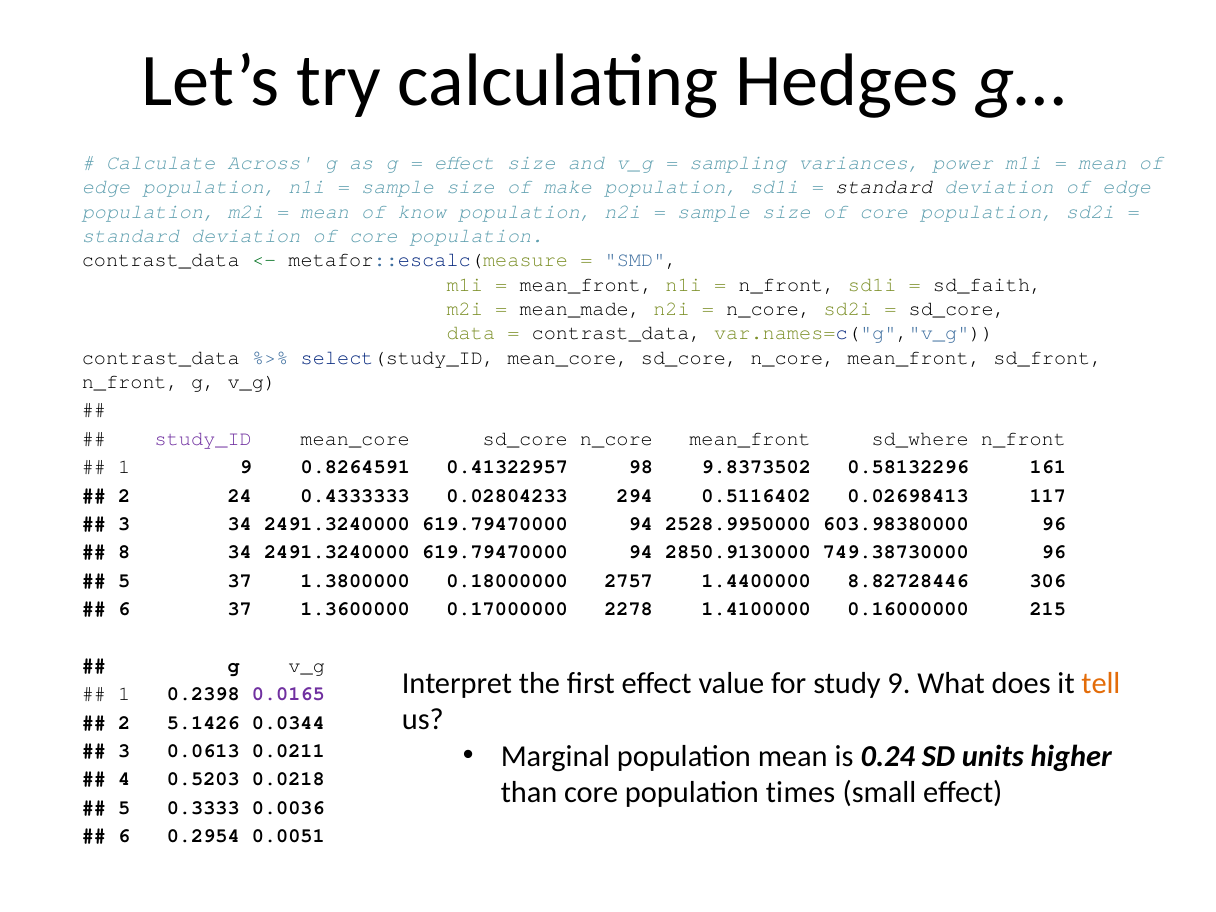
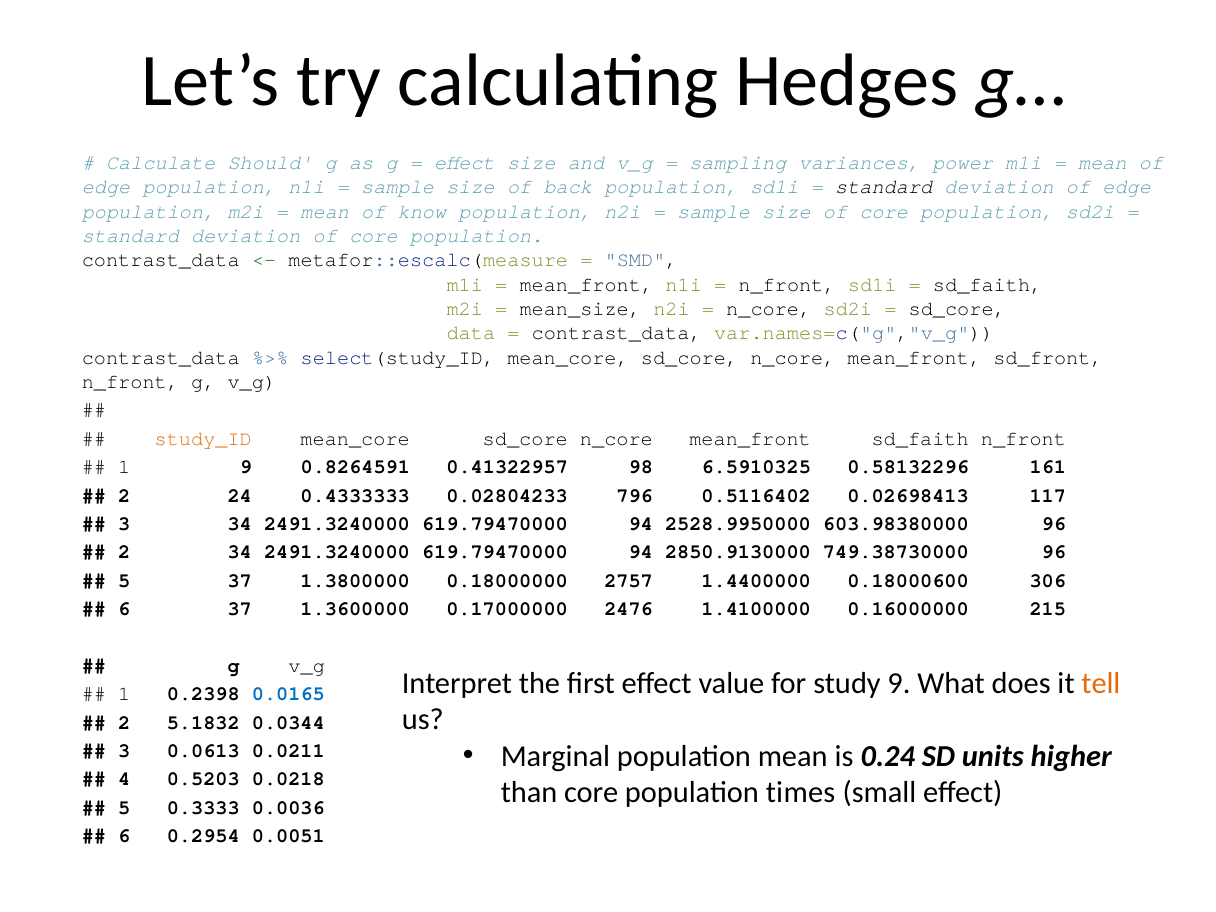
Across: Across -> Should (270, 163)
make: make -> back (568, 187)
mean_made: mean_made -> mean_size (580, 309)
study_ID colour: purple -> orange (203, 439)
mean_front sd_where: sd_where -> sd_faith (920, 439)
9.8373502: 9.8373502 -> 6.5910325 (756, 467)
294: 294 -> 796 (635, 495)
8: 8 -> 2 (124, 552)
8.82728446: 8.82728446 -> 0.18000600 (908, 581)
2278: 2278 -> 2476 (629, 609)
0.0165 colour: purple -> blue (288, 694)
5.1426: 5.1426 -> 5.1832 (203, 722)
